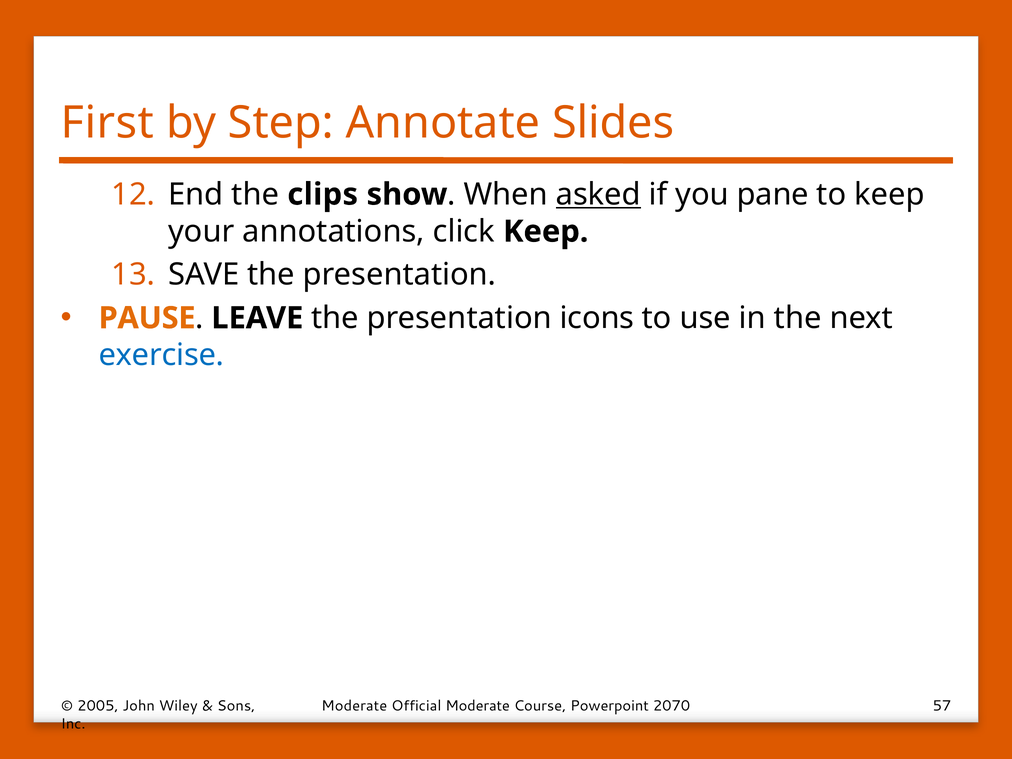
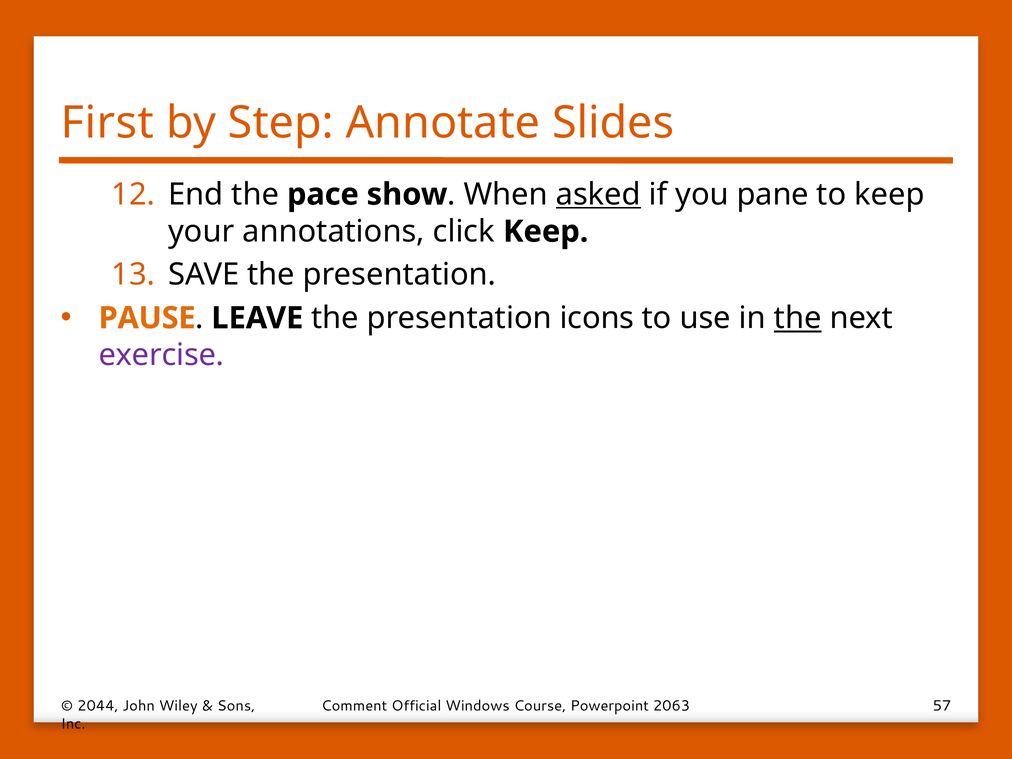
clips: clips -> pace (323, 194)
the underline: none -> present (798, 318)
exercise colour: blue -> purple (161, 355)
2005: 2005 -> 2044 (98, 706)
Moderate: Moderate -> Comment (354, 706)
Official Moderate: Moderate -> Windows (478, 706)
2070: 2070 -> 2063 (672, 706)
